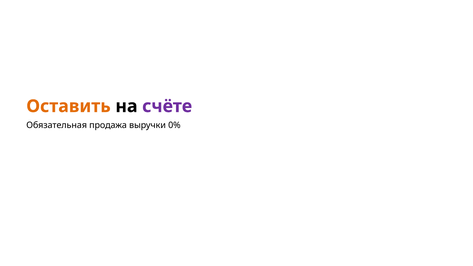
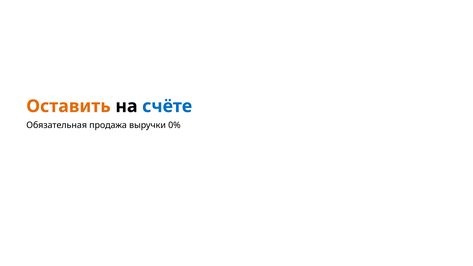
счёте colour: purple -> blue (167, 106)
